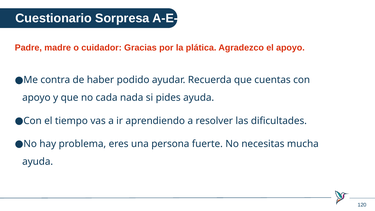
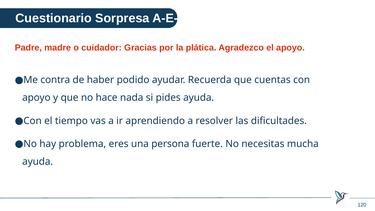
cada: cada -> hace (107, 98)
